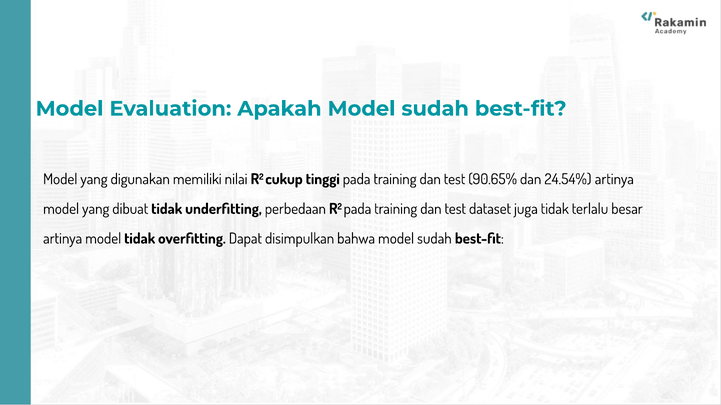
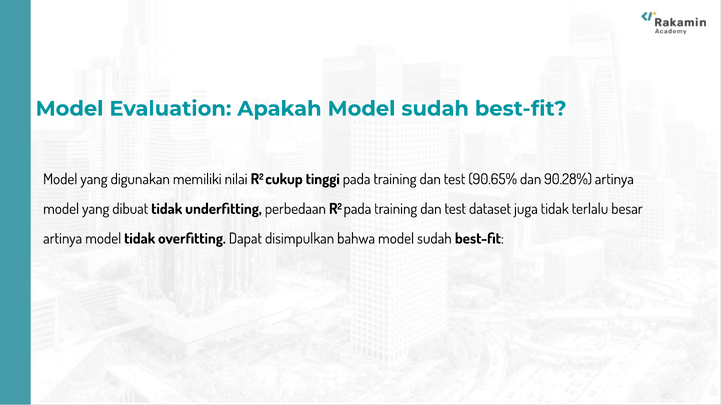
24.54%: 24.54% -> 90.28% (568, 179)
